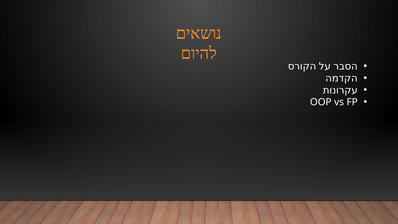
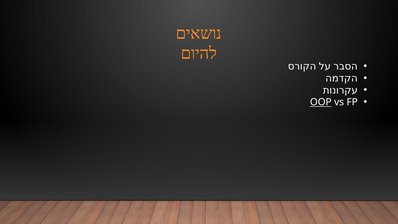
OOP underline: none -> present (321, 102)
